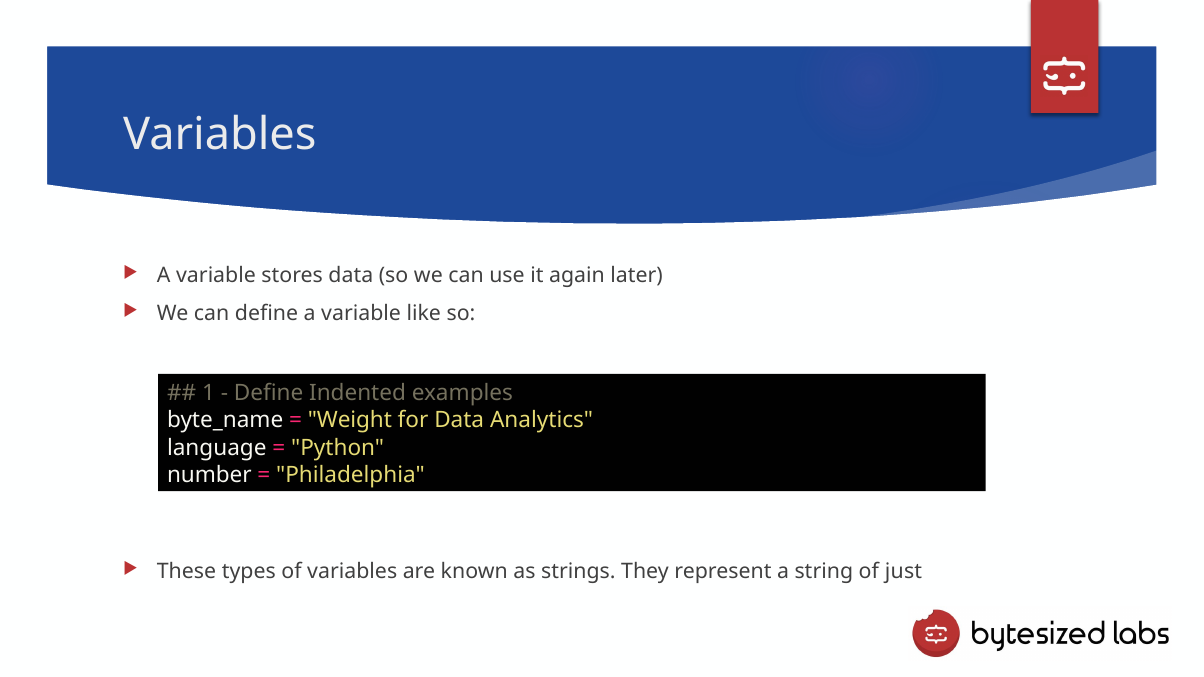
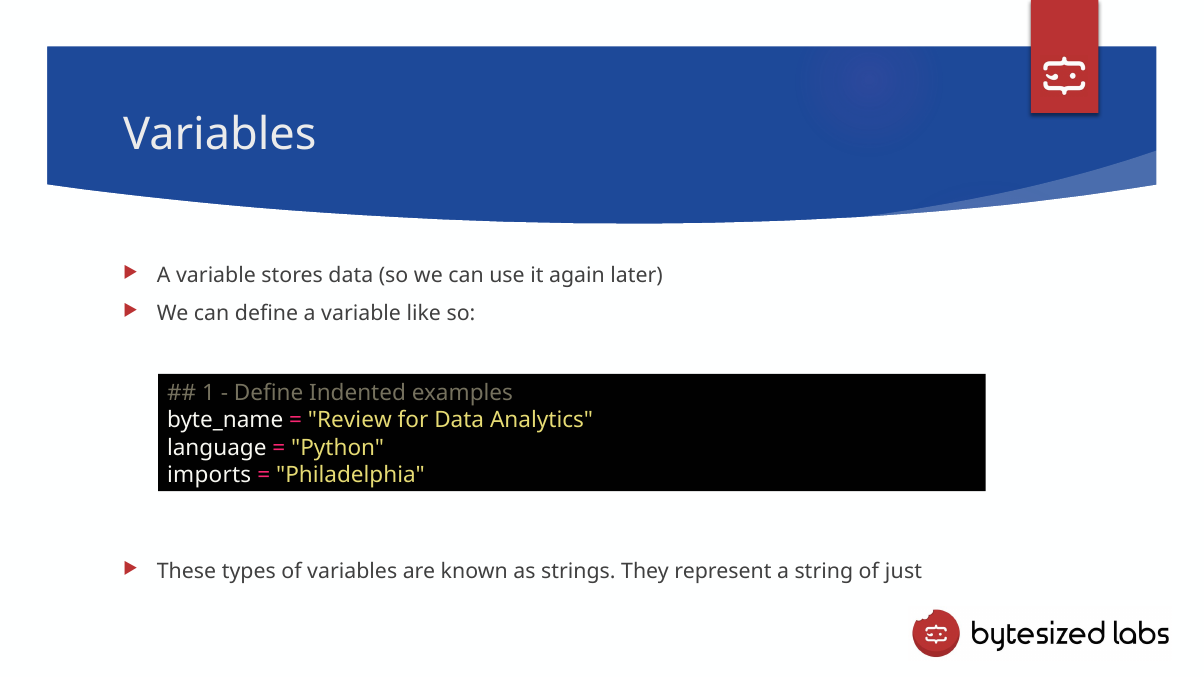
Weight: Weight -> Review (350, 421)
number: number -> imports (209, 475)
